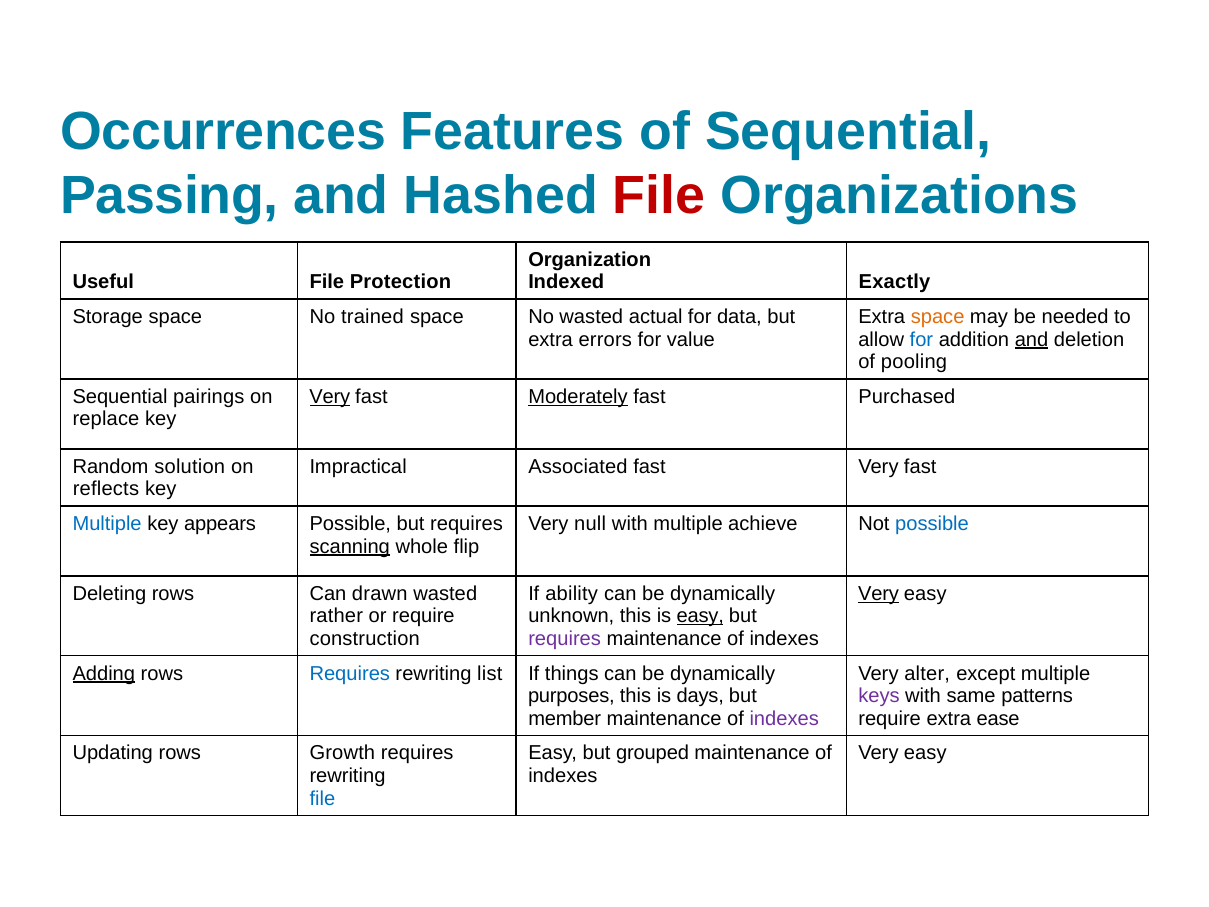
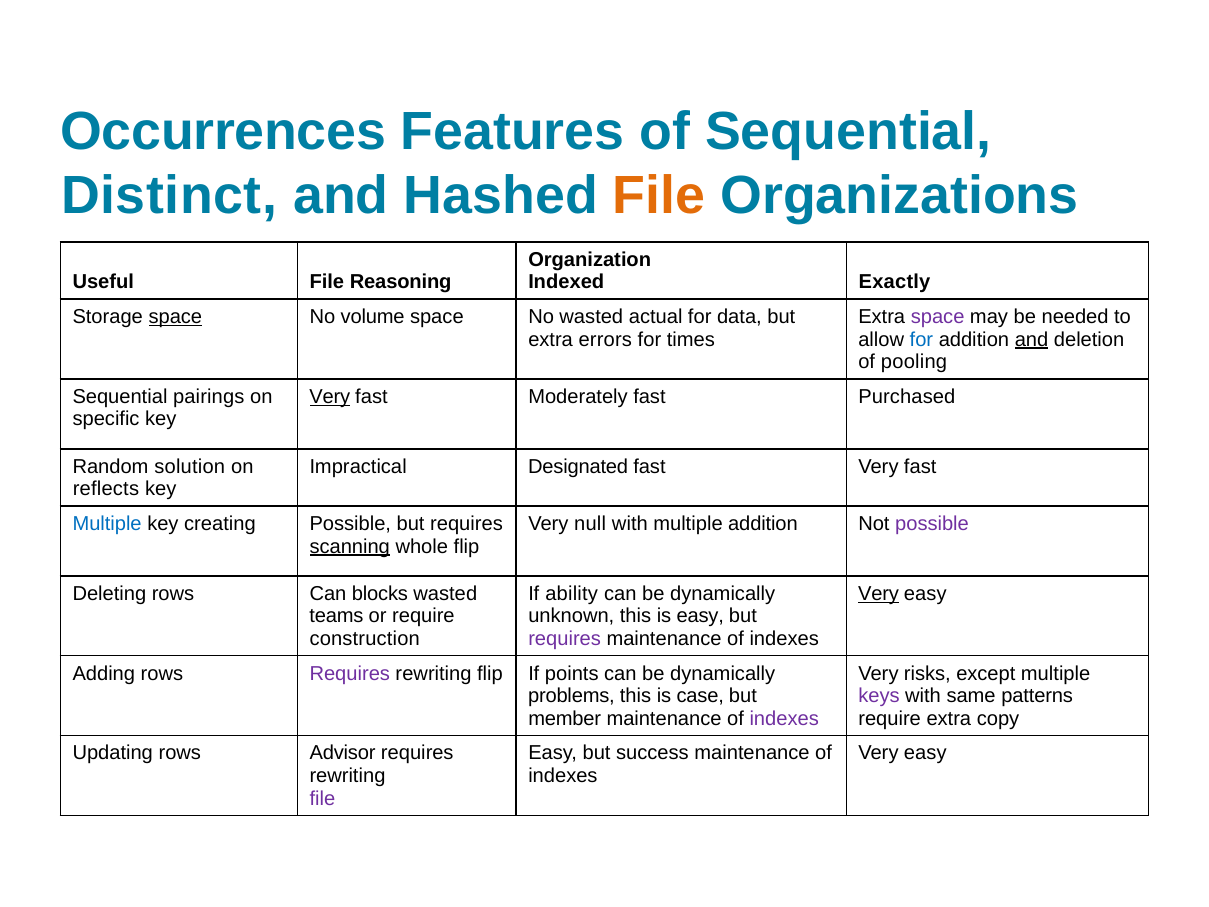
Passing: Passing -> Distinct (169, 196)
File colour: red -> orange (659, 196)
Protection: Protection -> Reasoning (401, 282)
space underline: none -> present (175, 317)
trained: trained -> volume (373, 317)
space colour: orange -> purple (938, 317)
value: value -> times (691, 339)
Moderately underline: present -> none (578, 397)
replace: replace -> specific (106, 419)
Associated: Associated -> Designated (578, 466)
appears: appears -> creating (220, 524)
multiple achieve: achieve -> addition (763, 524)
possible colour: blue -> purple (932, 524)
drawn: drawn -> blocks (380, 593)
rather: rather -> teams (336, 616)
easy underline: present -> none (700, 616)
Adding underline: present -> none (104, 673)
Requires colour: blue -> purple (350, 673)
rewriting list: list -> flip (490, 673)
things: things -> points (572, 673)
alter: alter -> risks (927, 673)
purposes: purposes -> problems (571, 696)
days: days -> case (700, 696)
ease: ease -> copy (998, 718)
Growth: Growth -> Advisor (343, 753)
grouped: grouped -> success (652, 753)
file colour: blue -> purple (322, 798)
